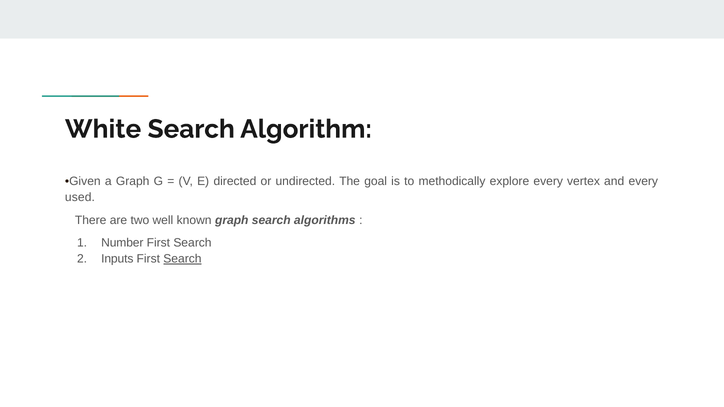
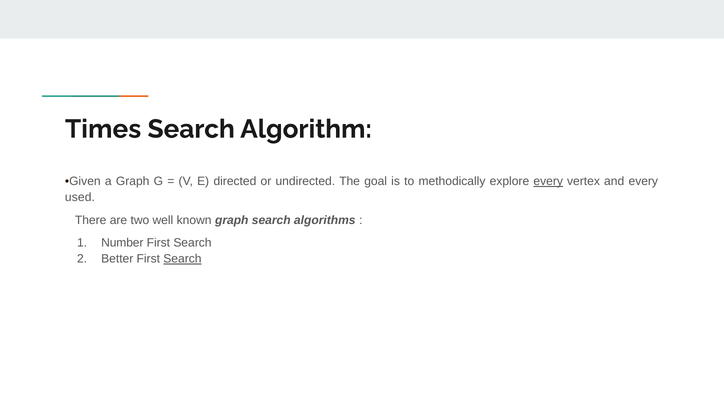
White: White -> Times (103, 129)
every underline: none -> present (548, 181)
Inputs: Inputs -> Better (117, 259)
